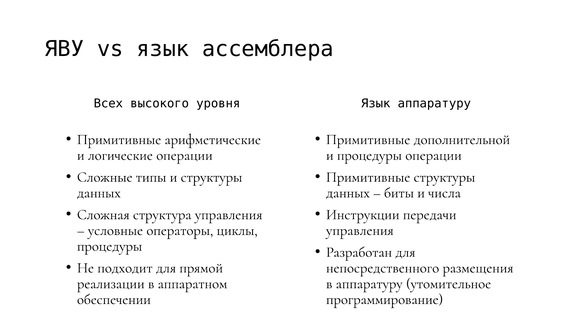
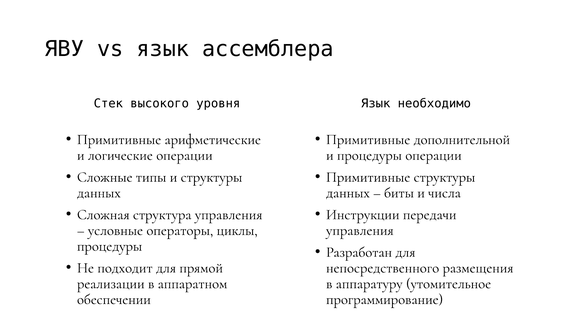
Всех: Всех -> Стек (108, 103)
Язык аппаратуру: аппаратуру -> необходимо (434, 103)
